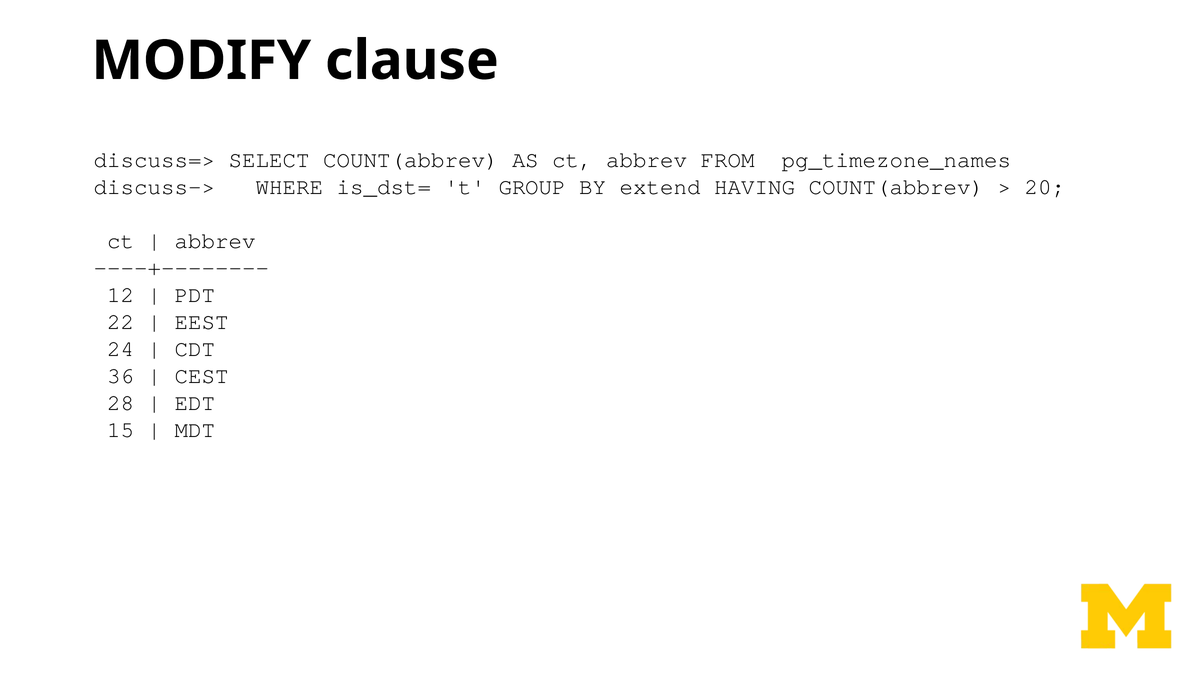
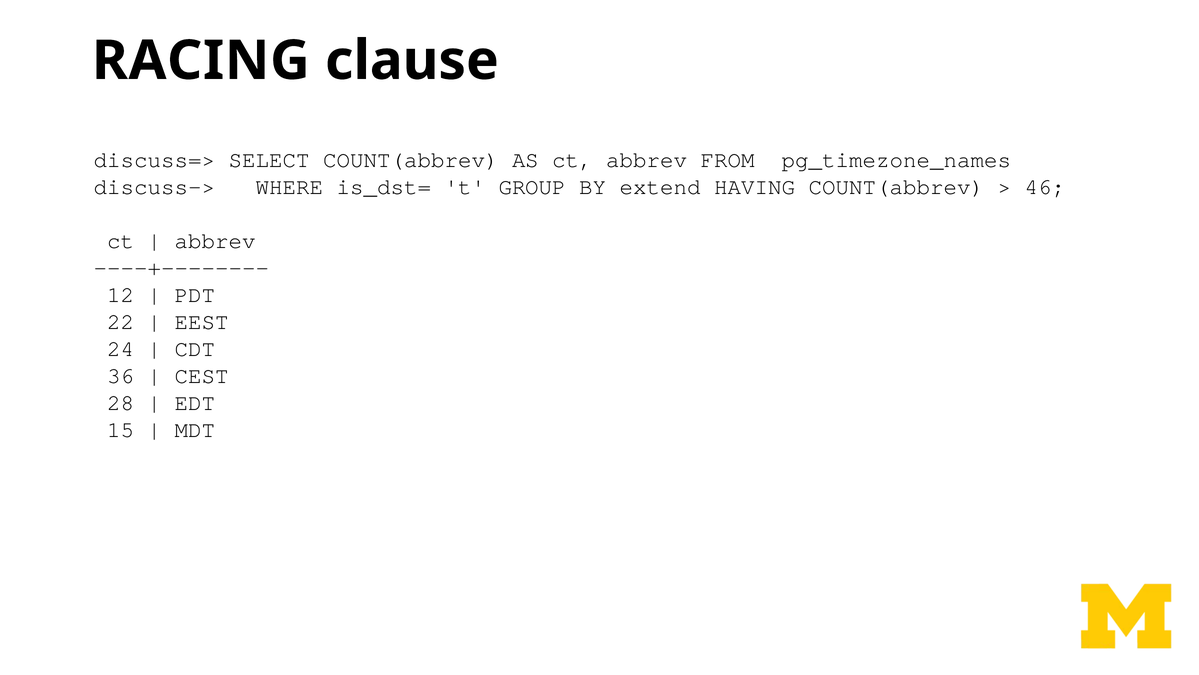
MODIFY: MODIFY -> RACING (201, 61)
20: 20 -> 46 (1045, 187)
